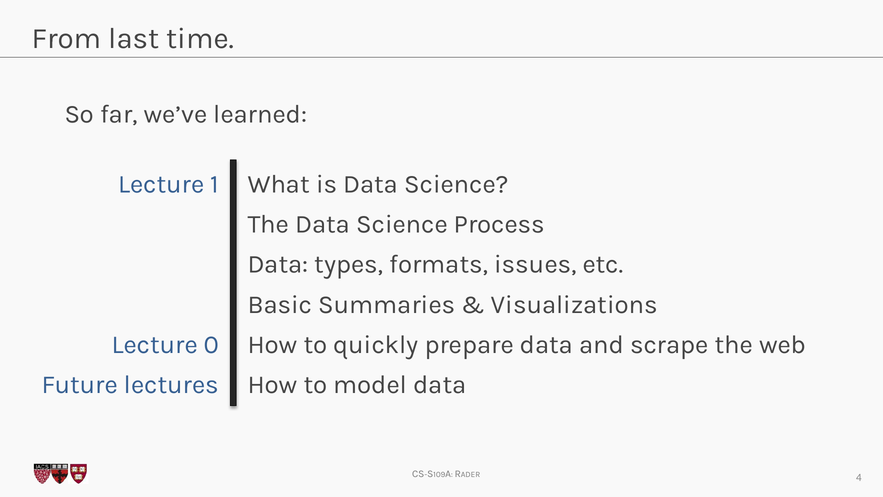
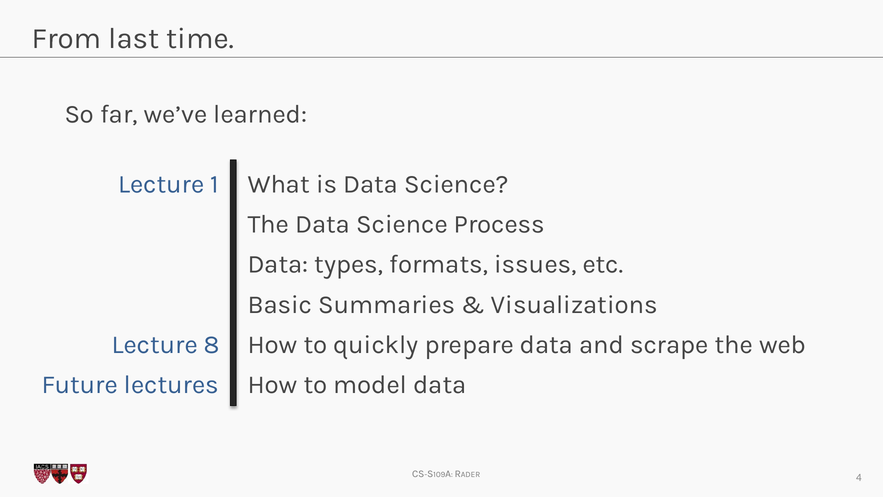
0: 0 -> 8 (212, 344)
